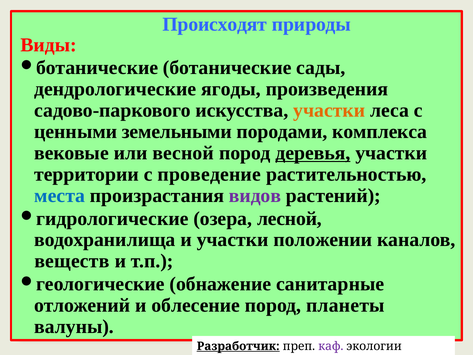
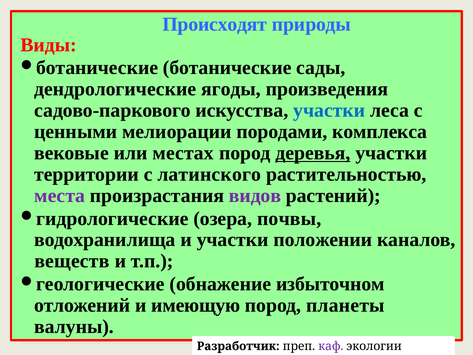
участки colour: orange -> blue (329, 110)
земельными: земельными -> мелиорации (177, 132)
весной: весной -> местах (183, 153)
проведение: проведение -> латинского (209, 174)
места colour: blue -> purple (60, 195)
лесной: лесной -> почвы (289, 218)
санитарные: санитарные -> избыточном (330, 284)
облесение: облесение -> имеющую (196, 305)
Разработчик underline: present -> none (238, 346)
